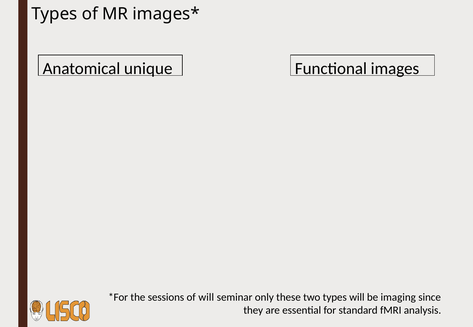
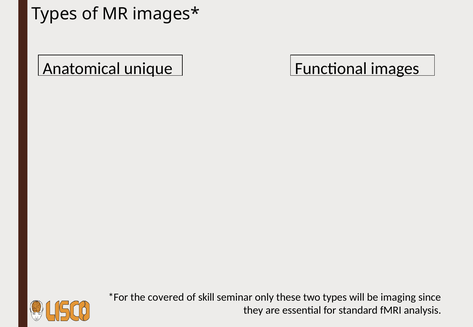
sessions: sessions -> covered (166, 298)
of will: will -> skill (206, 298)
